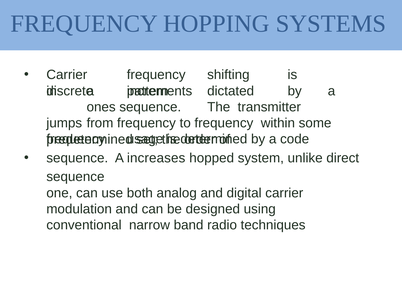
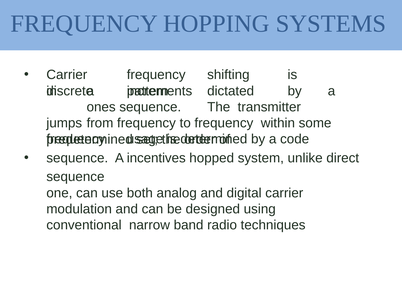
increases: increases -> incentives (156, 158)
